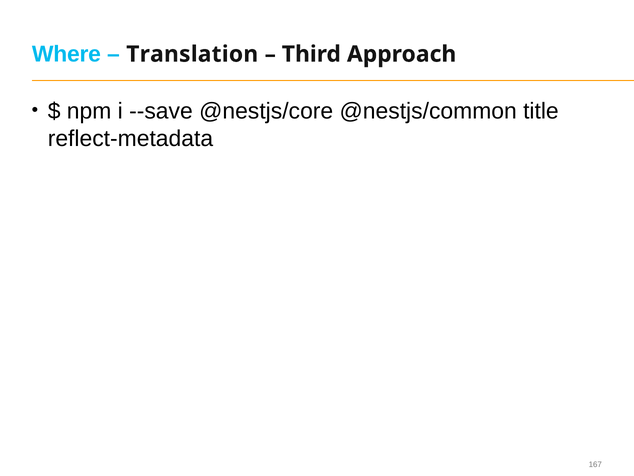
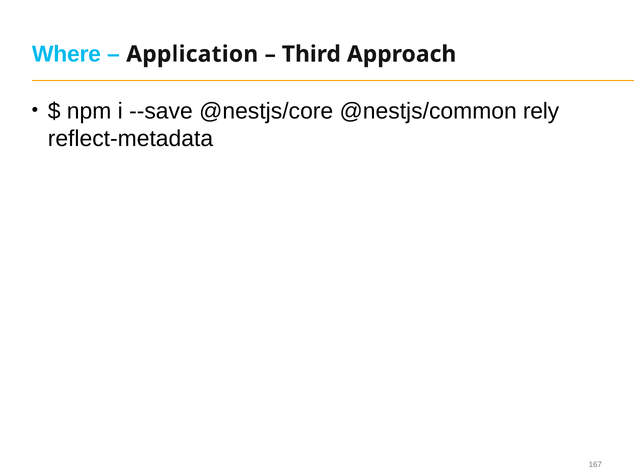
Translation: Translation -> Application (192, 54)
title: title -> rely (541, 111)
